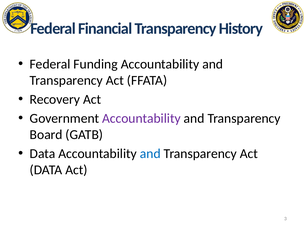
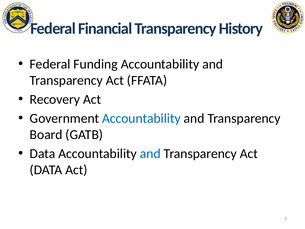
Accountability colour: purple -> blue (141, 118)
